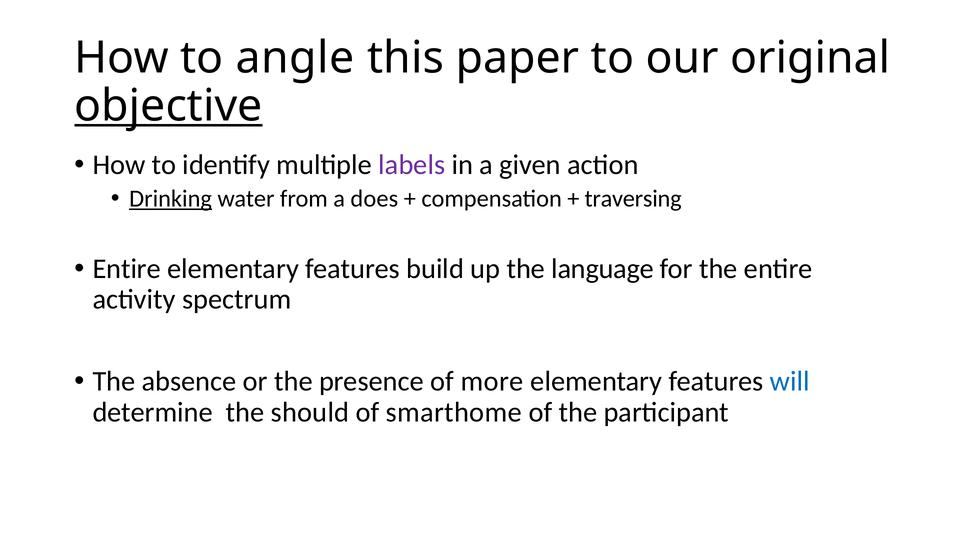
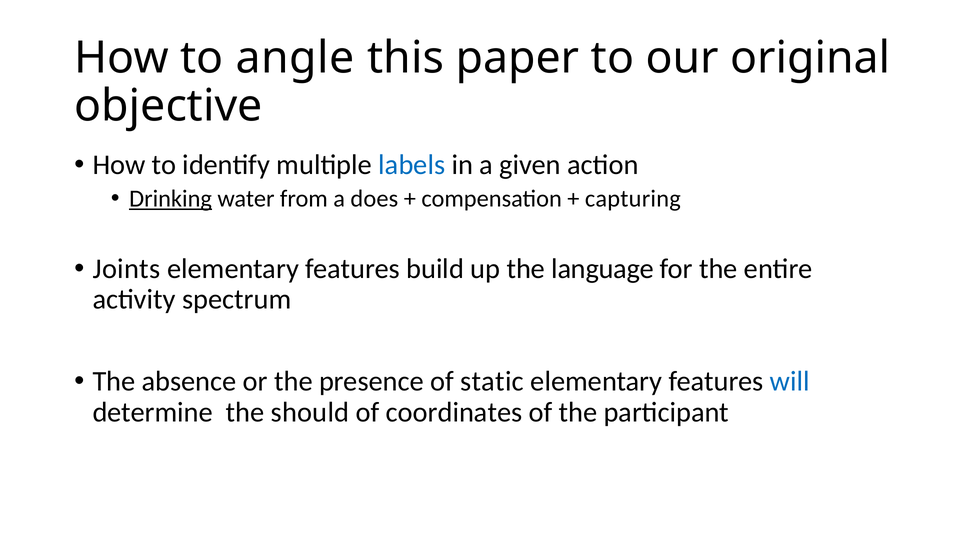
objective underline: present -> none (168, 106)
labels colour: purple -> blue (412, 165)
traversing: traversing -> capturing (633, 198)
Entire: Entire -> Joints (127, 268)
more: more -> static (492, 381)
smarthome: smarthome -> coordinates (454, 412)
